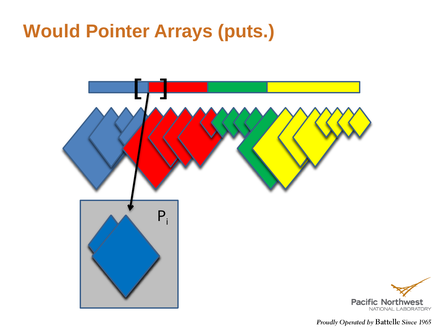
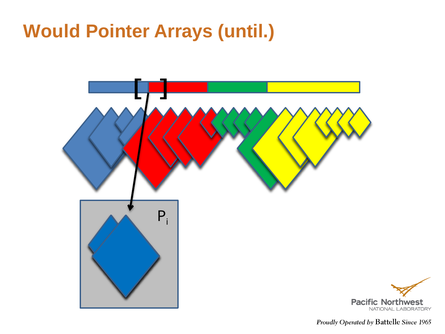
puts: puts -> until (246, 31)
